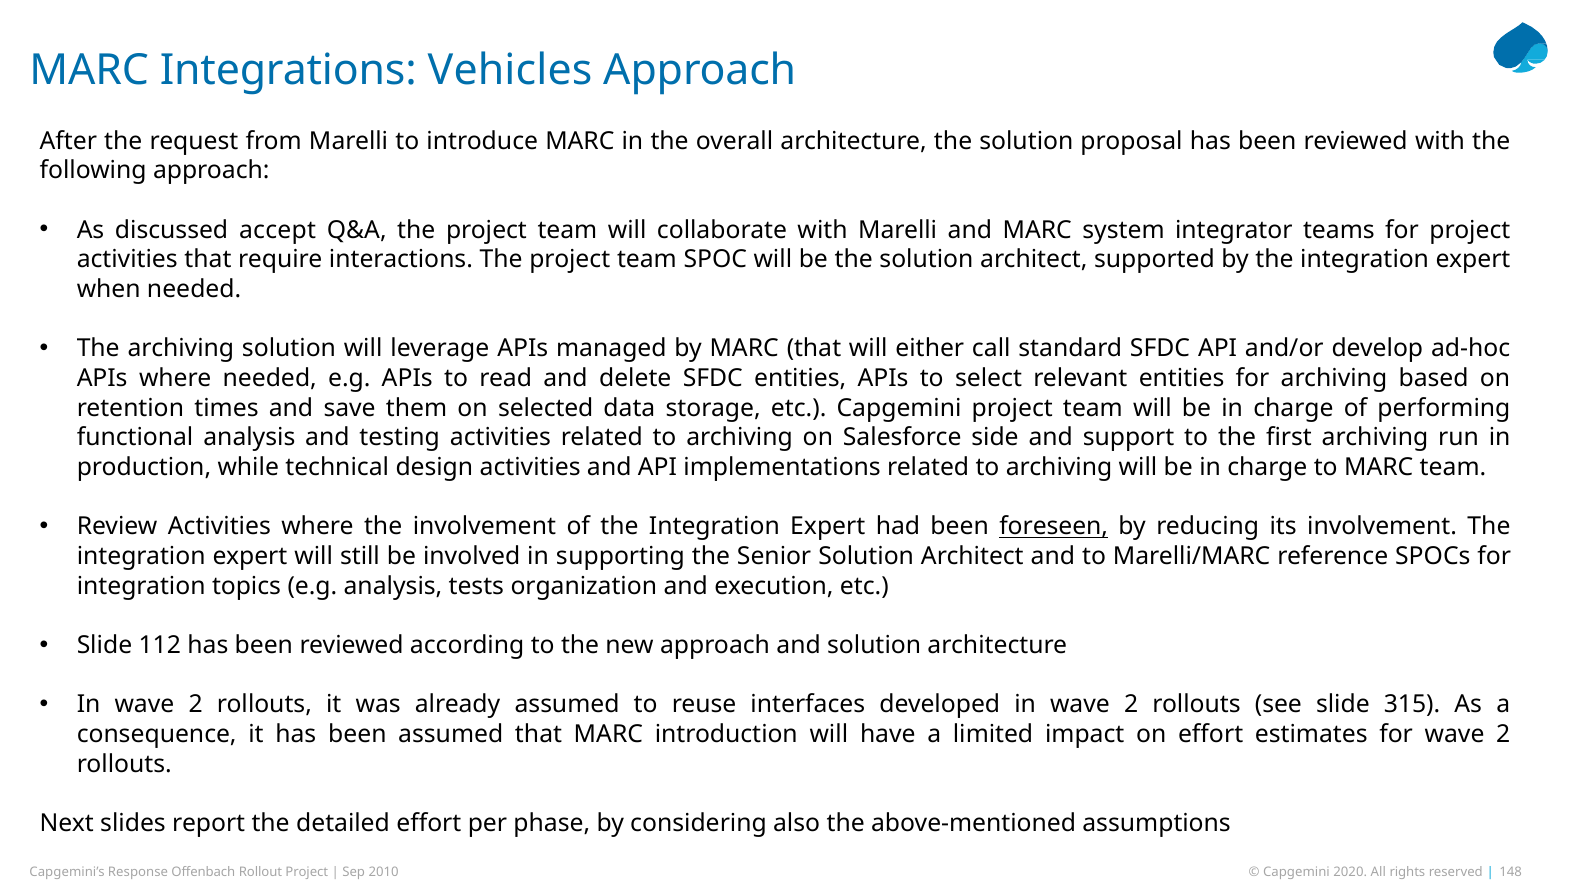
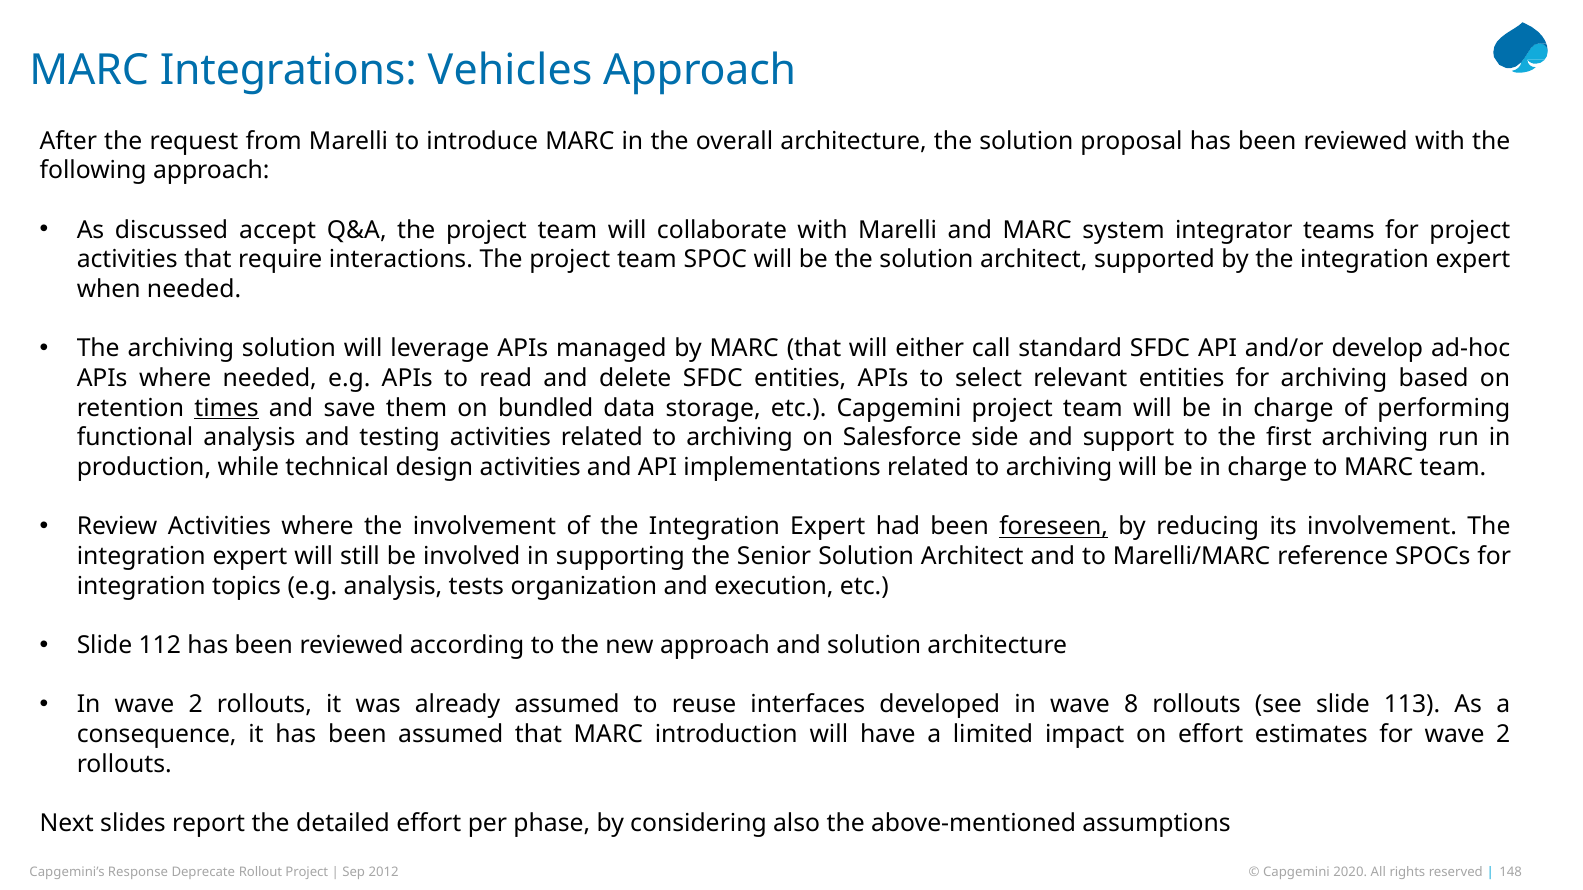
times underline: none -> present (226, 408)
selected: selected -> bundled (546, 408)
developed in wave 2: 2 -> 8 (1131, 705)
315: 315 -> 113 (1412, 705)
Offenbach: Offenbach -> Deprecate (203, 872)
2010: 2010 -> 2012 (384, 872)
